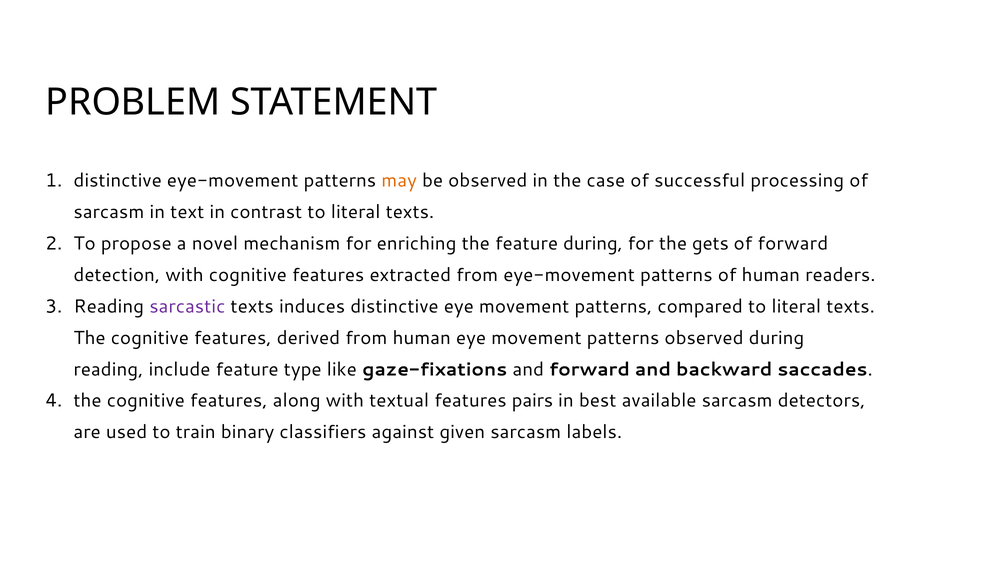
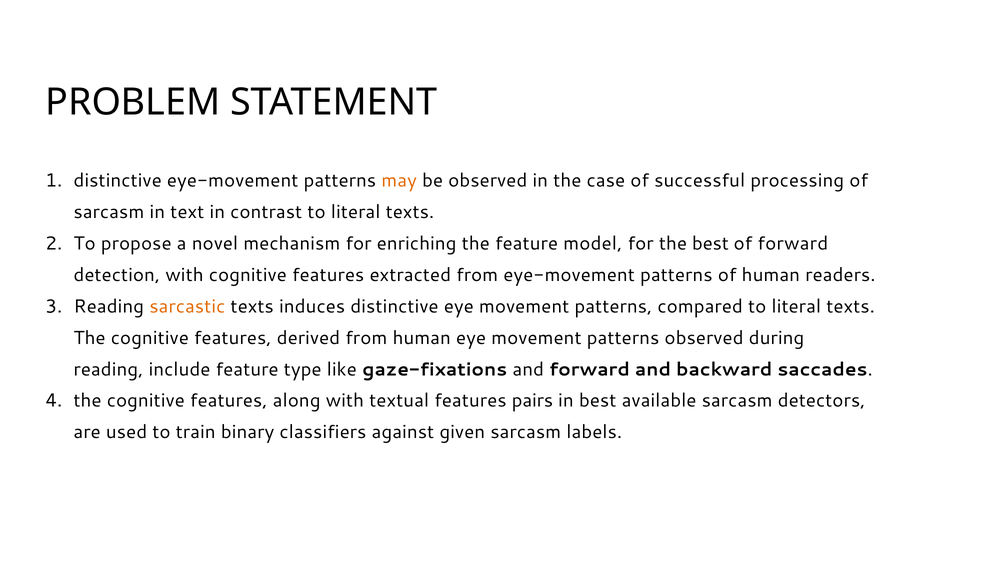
feature during: during -> model (593, 244)
the gets: gets -> best (710, 244)
sarcastic colour: purple -> orange (187, 306)
